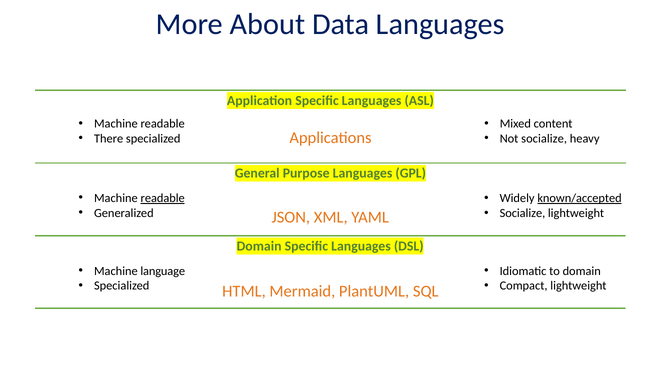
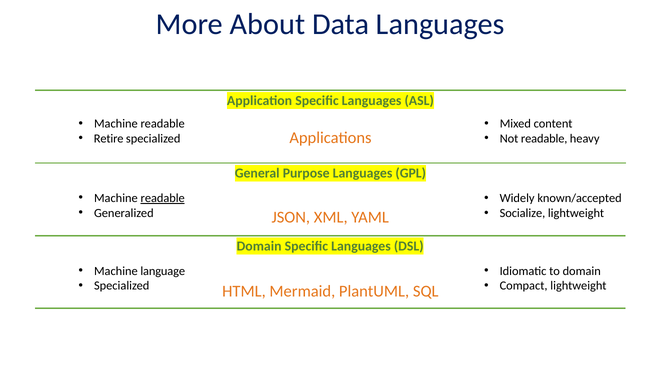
There: There -> Retire (109, 138)
Not socialize: socialize -> readable (544, 138)
known/accepted underline: present -> none (580, 198)
